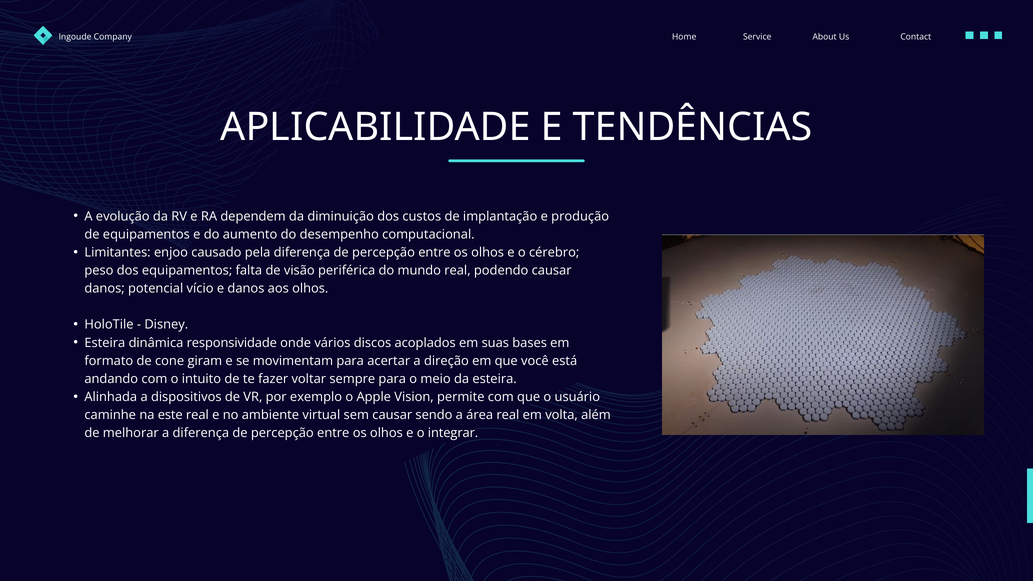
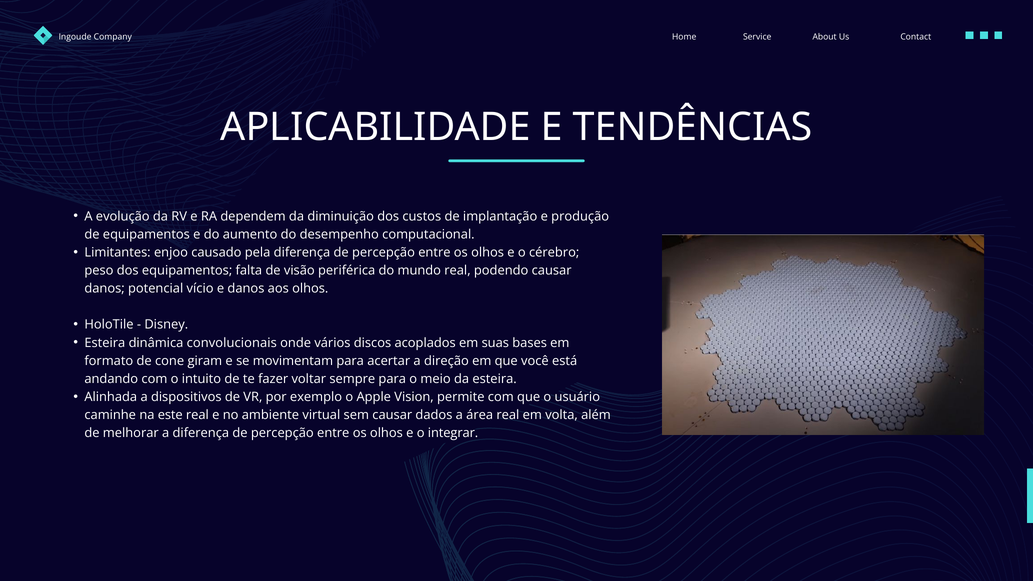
responsividade: responsividade -> convolucionais (232, 343)
sendo: sendo -> dados (434, 415)
